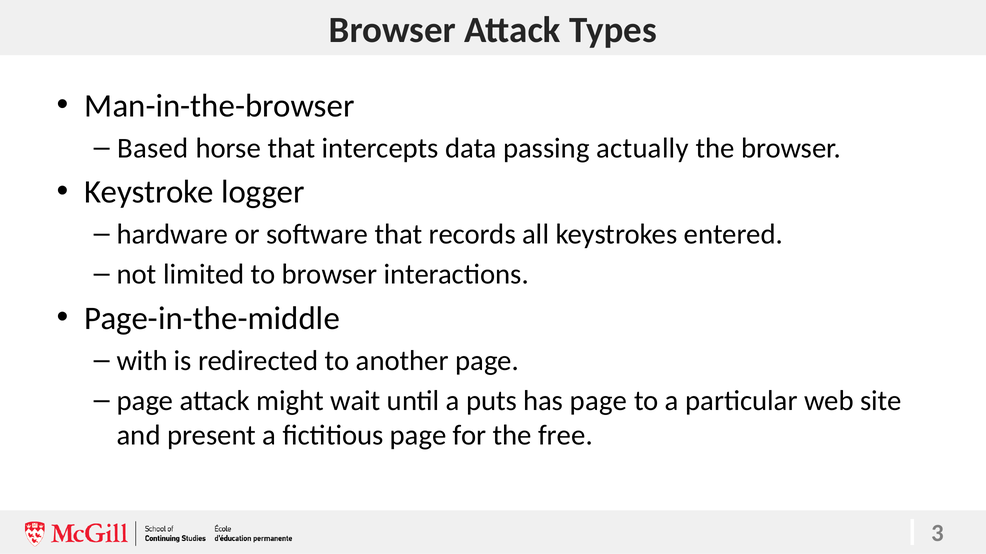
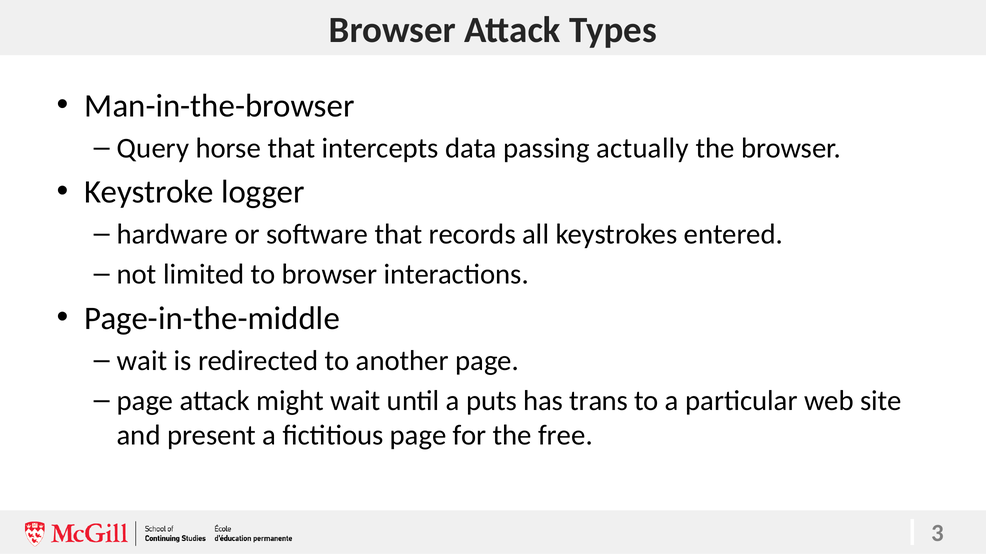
Based: Based -> Query (153, 148)
with: with -> wait (142, 361)
has page: page -> trans (599, 401)
